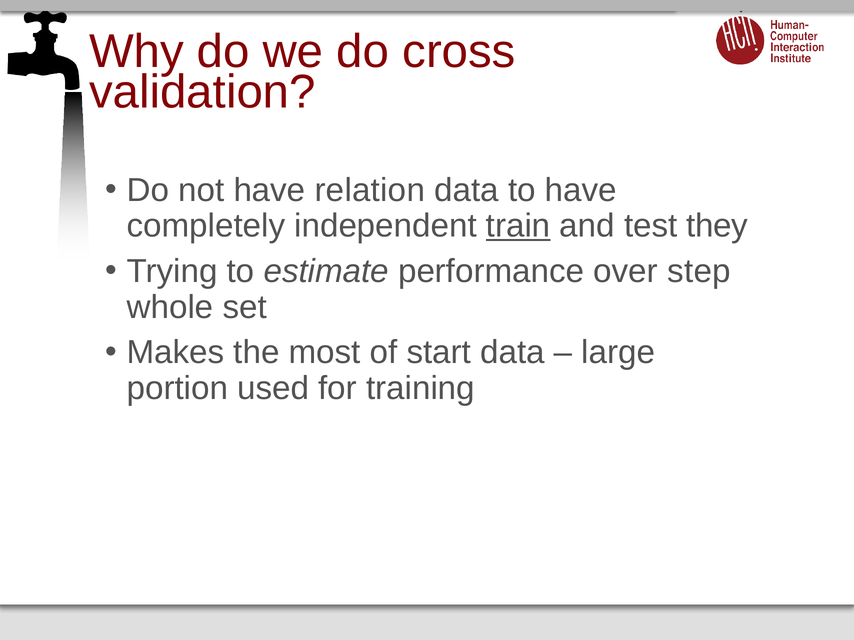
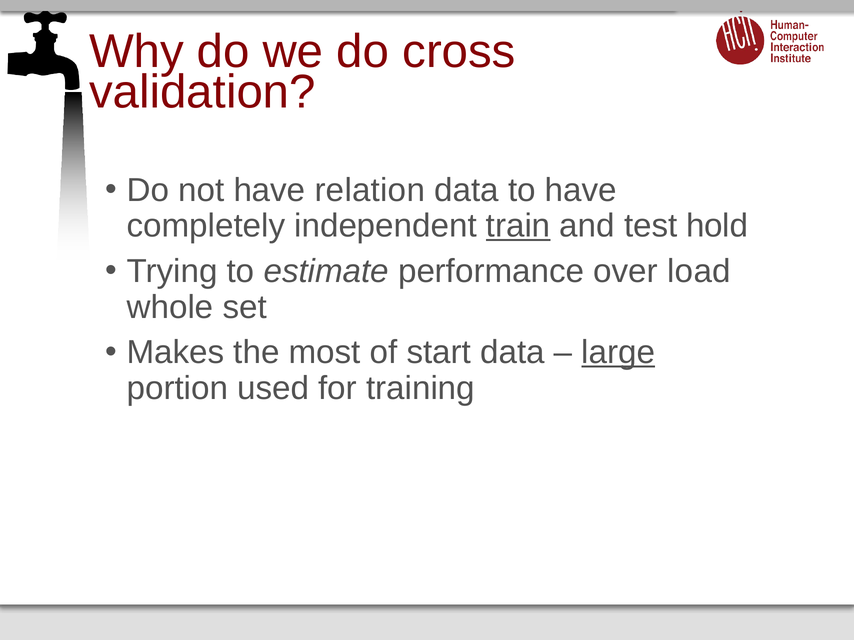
they: they -> hold (717, 226)
step: step -> load (699, 271)
large underline: none -> present (618, 353)
